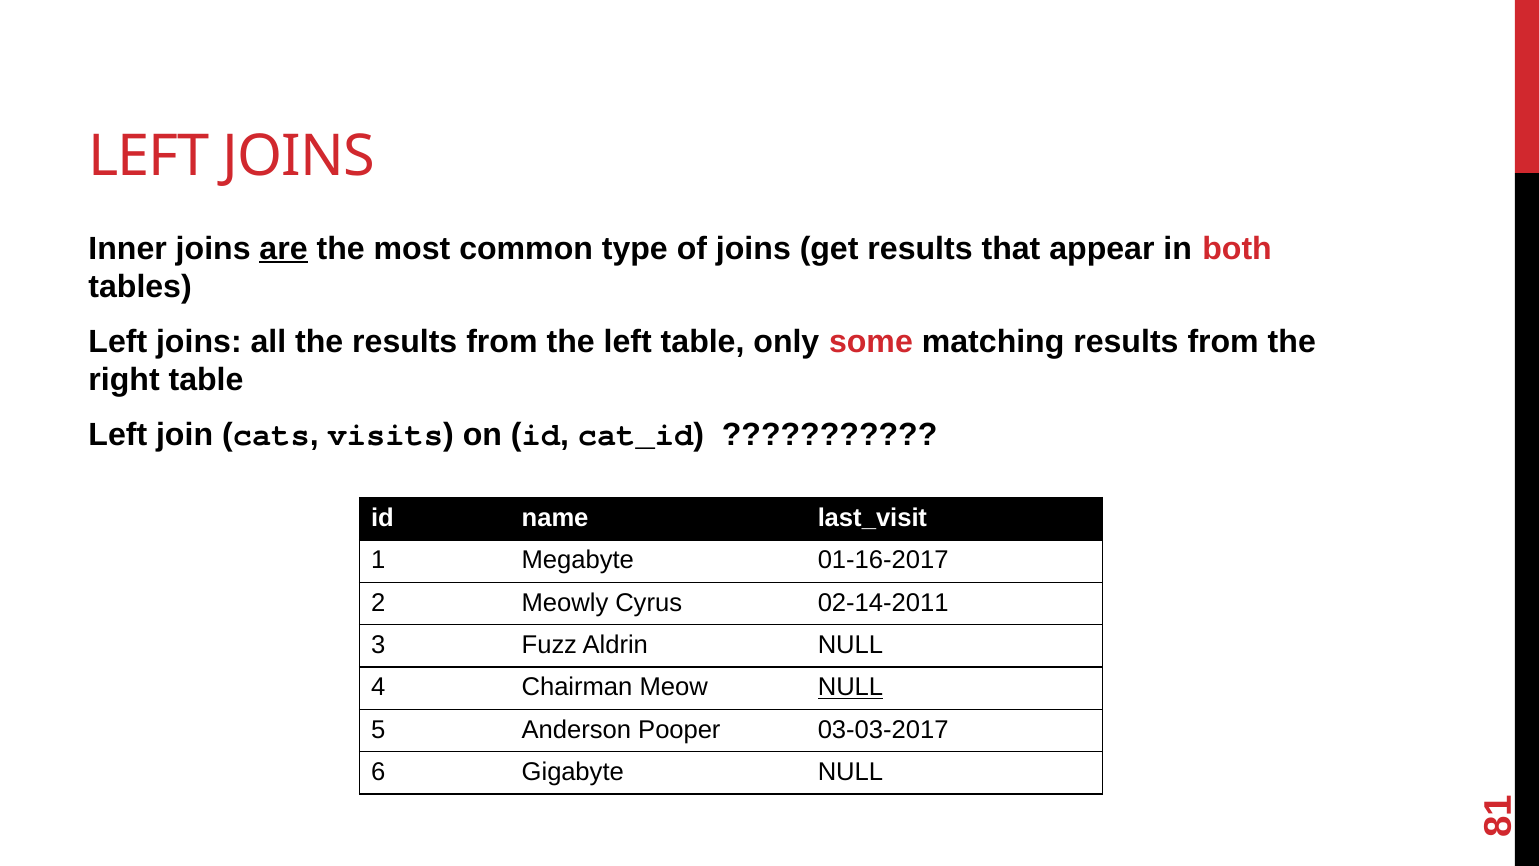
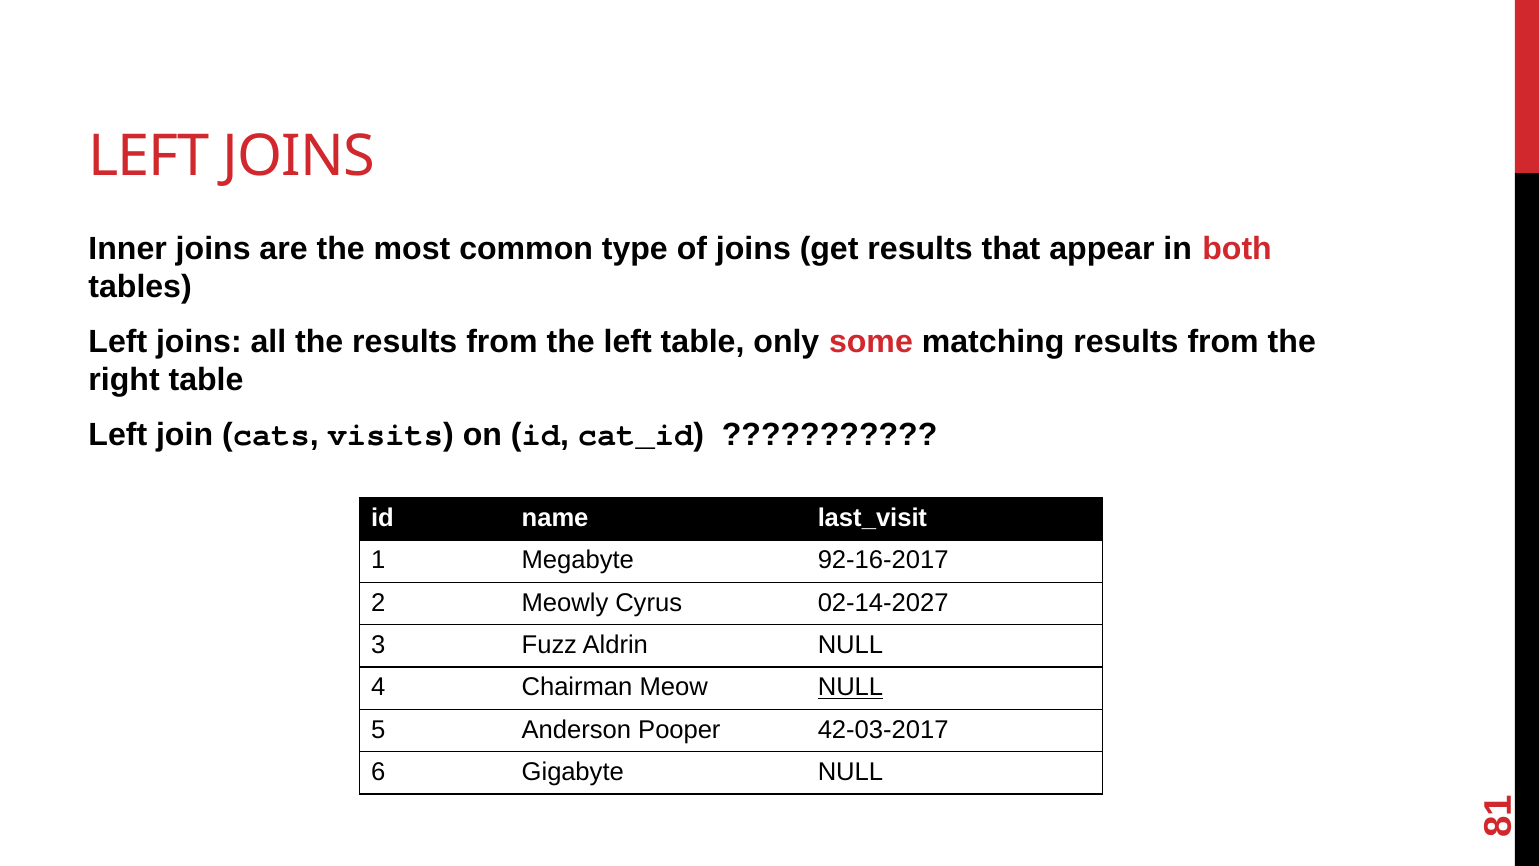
are underline: present -> none (284, 248)
01-16-2017: 01-16-2017 -> 92-16-2017 (883, 560)
02-14-2011: 02-14-2011 -> 02-14-2027 (883, 602)
03-03-2017: 03-03-2017 -> 42-03-2017 (883, 729)
